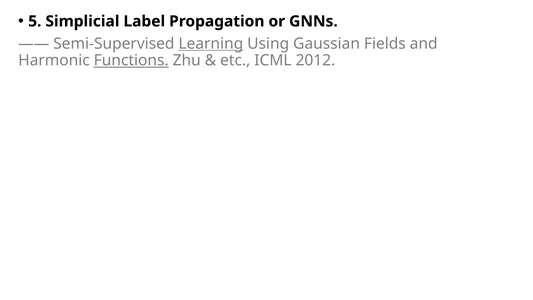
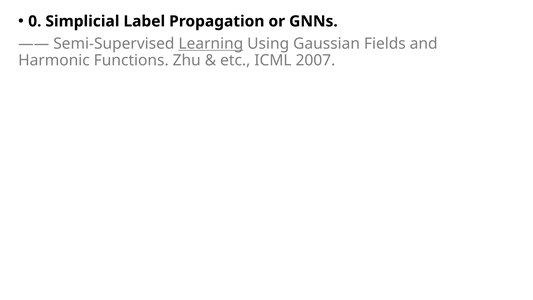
5: 5 -> 0 (35, 21)
Functions underline: present -> none (131, 60)
2012: 2012 -> 2007 (315, 60)
